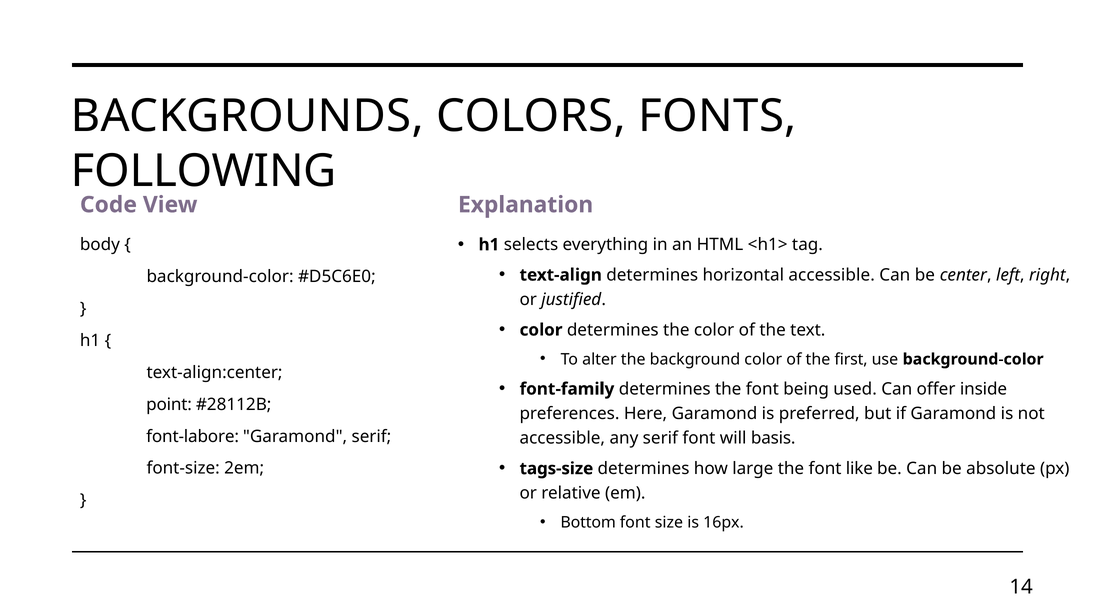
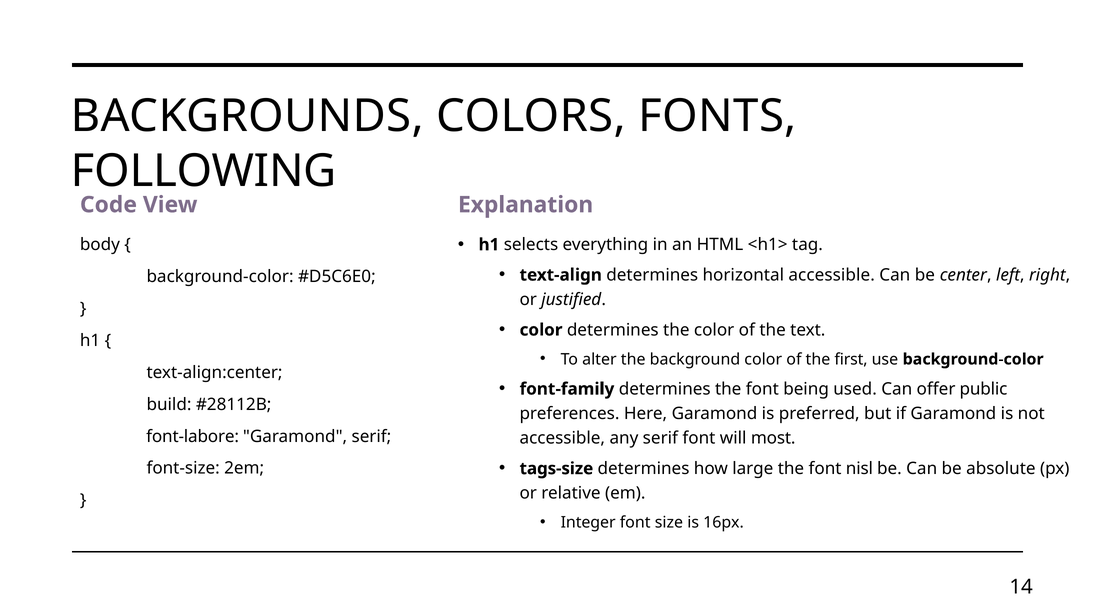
inside: inside -> public (984, 389)
point: point -> build (169, 404)
basis: basis -> most (773, 438)
like: like -> nisl (859, 469)
Bottom: Bottom -> Integer (588, 522)
